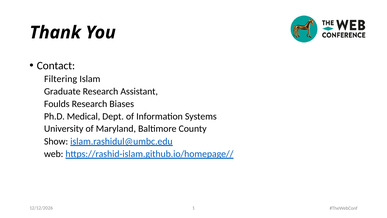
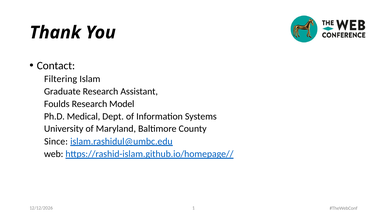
Biases: Biases -> Model (122, 104)
Show: Show -> Since (56, 141)
